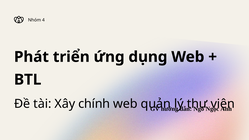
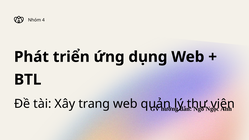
chính: chính -> trang (94, 104)
